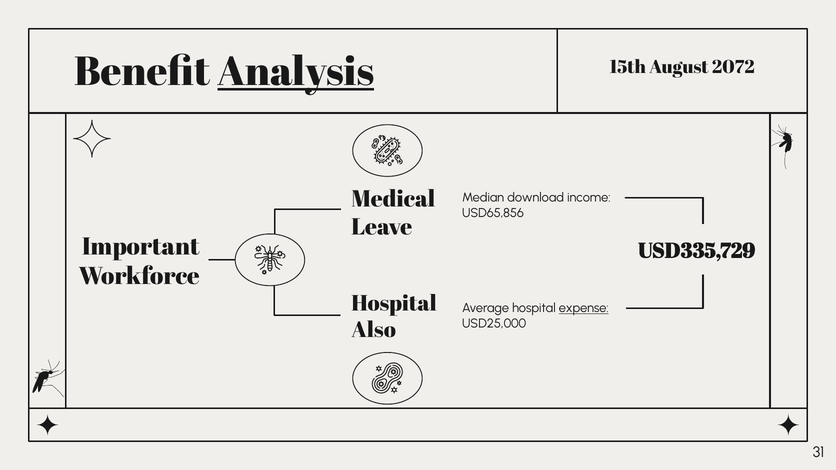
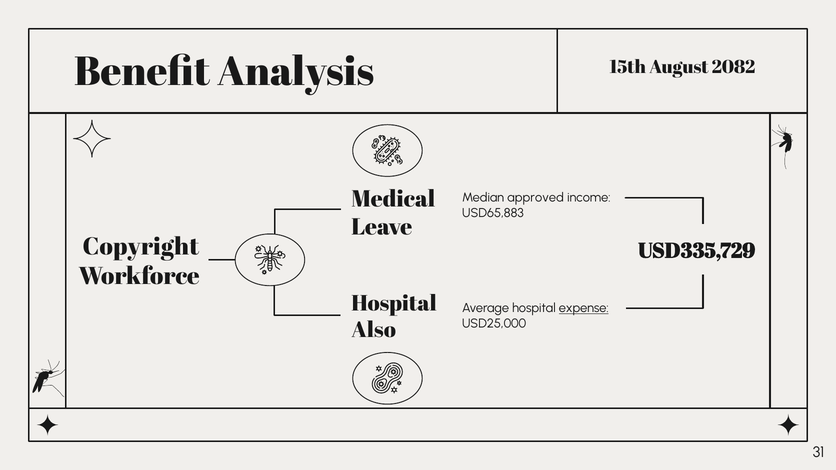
Analysis underline: present -> none (296, 72)
2072: 2072 -> 2082 (734, 67)
download: download -> approved (536, 198)
USD65,856: USD65,856 -> USD65,883 (493, 213)
Important: Important -> Copyright (141, 247)
